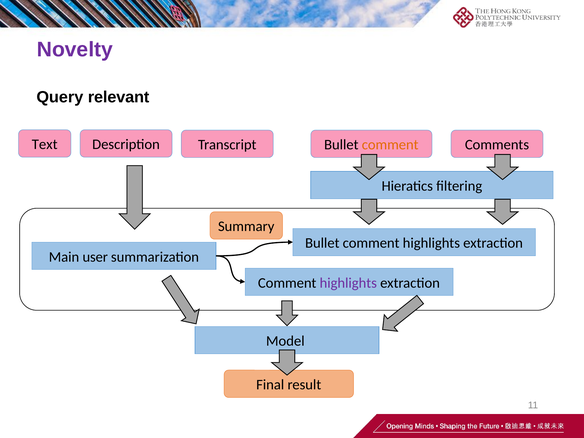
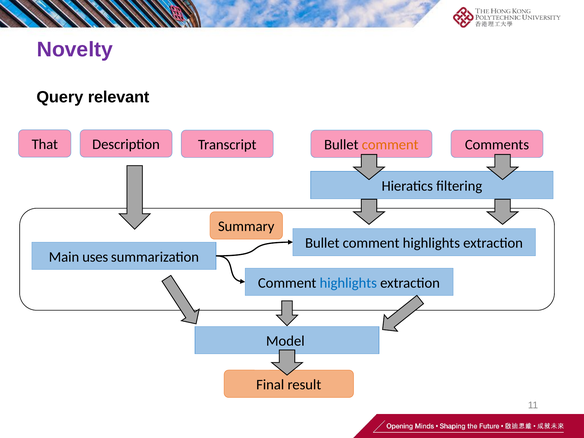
Text: Text -> That (45, 144)
user: user -> uses (95, 257)
highlights colour: purple -> blue (348, 283)
